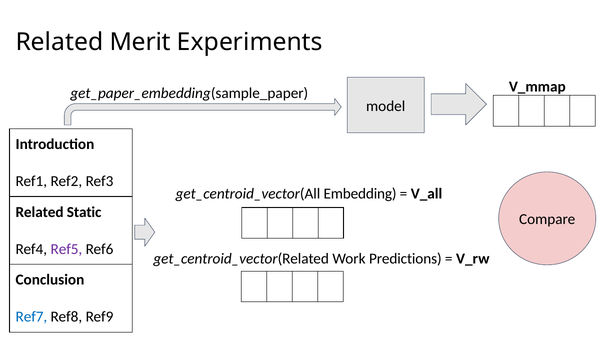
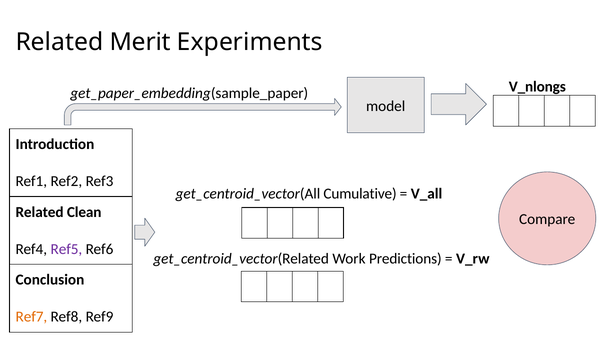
V_mmap: V_mmap -> V_nlongs (537, 87)
Embedding: Embedding -> Cumulative (360, 194)
Static: Static -> Clean (84, 212)
Ref7 colour: blue -> orange (31, 317)
